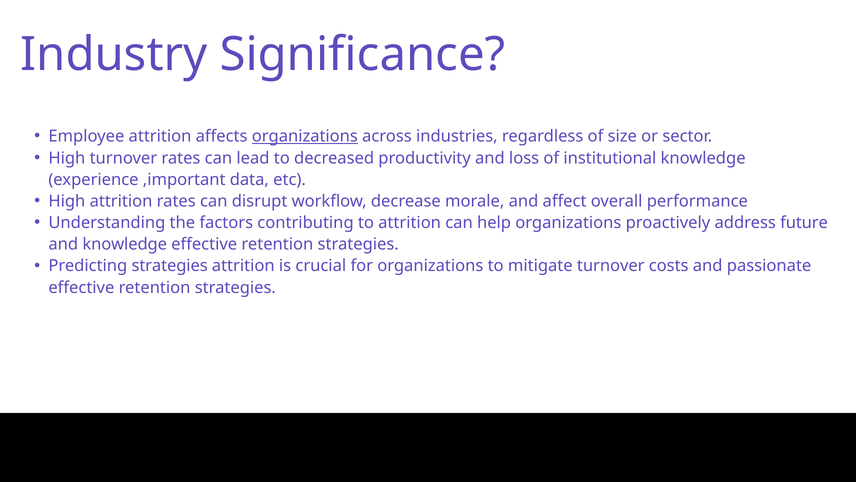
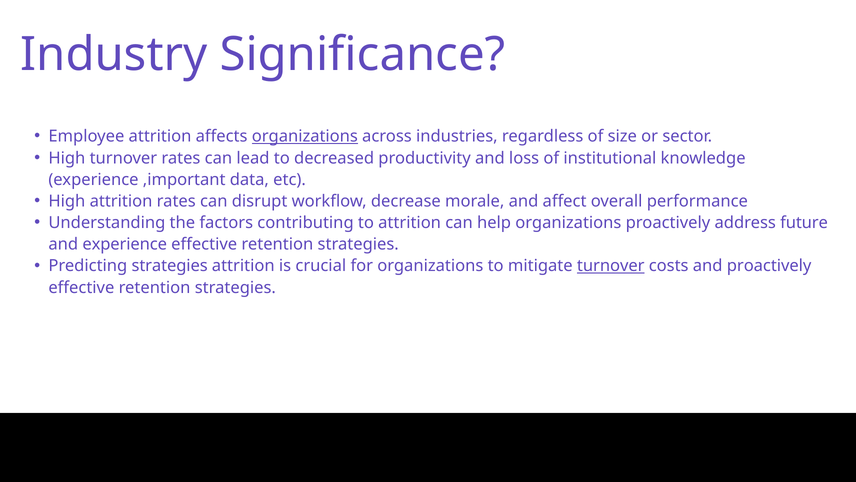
and knowledge: knowledge -> experience (125, 244)
turnover underline: none -> present (611, 266)
and passionate: passionate -> proactively (769, 266)
